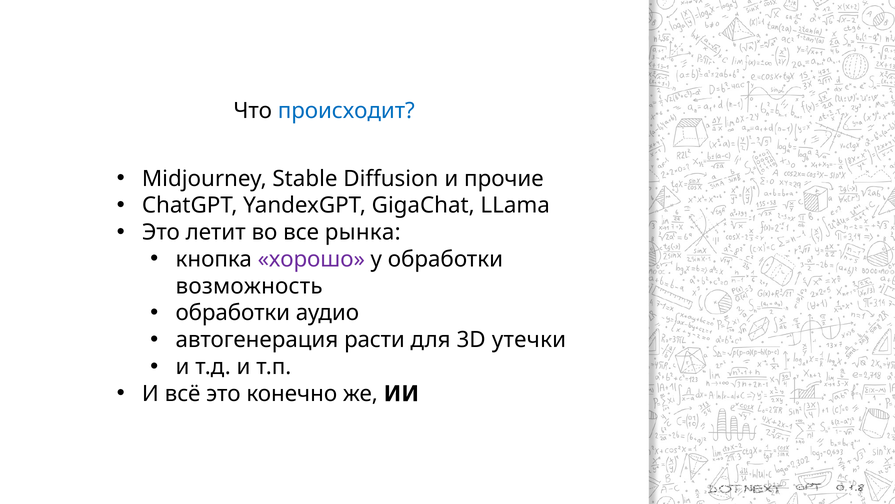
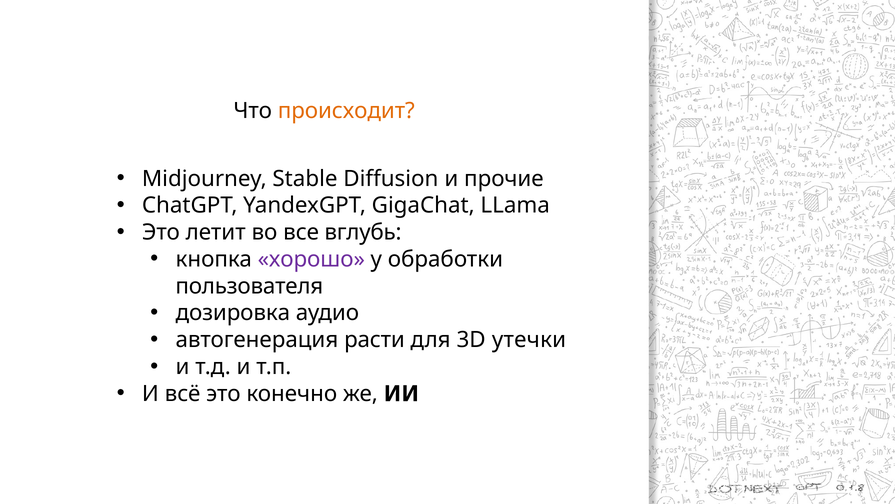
происходит colour: blue -> orange (346, 111)
рынка: рынка -> вглубь (363, 232)
возможность: возможность -> пользователя (249, 286)
обработки: обработки -> дозировка (233, 313)
